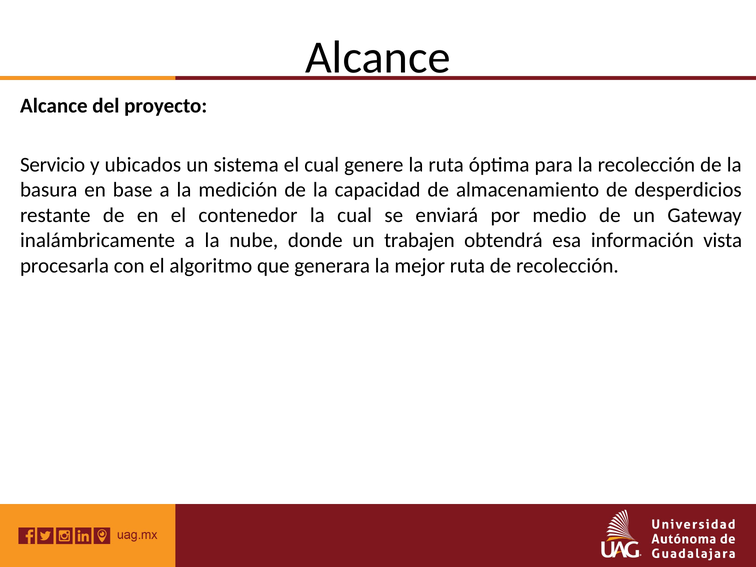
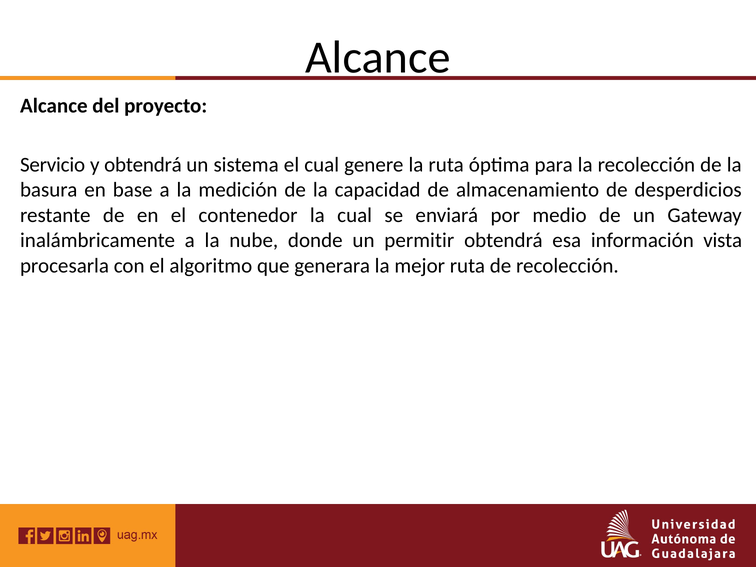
y ubicados: ubicados -> obtendrá (143, 165)
trabajen: trabajen -> permitir (419, 240)
